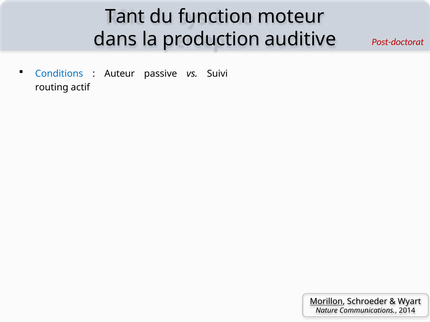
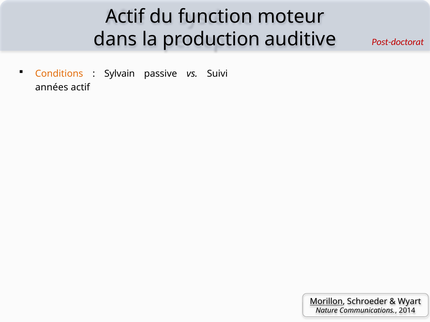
Tant: Tant -> Actif (125, 16)
Conditions colour: blue -> orange (59, 74)
Auteur: Auteur -> Sylvain (120, 74)
routing: routing -> années (52, 87)
